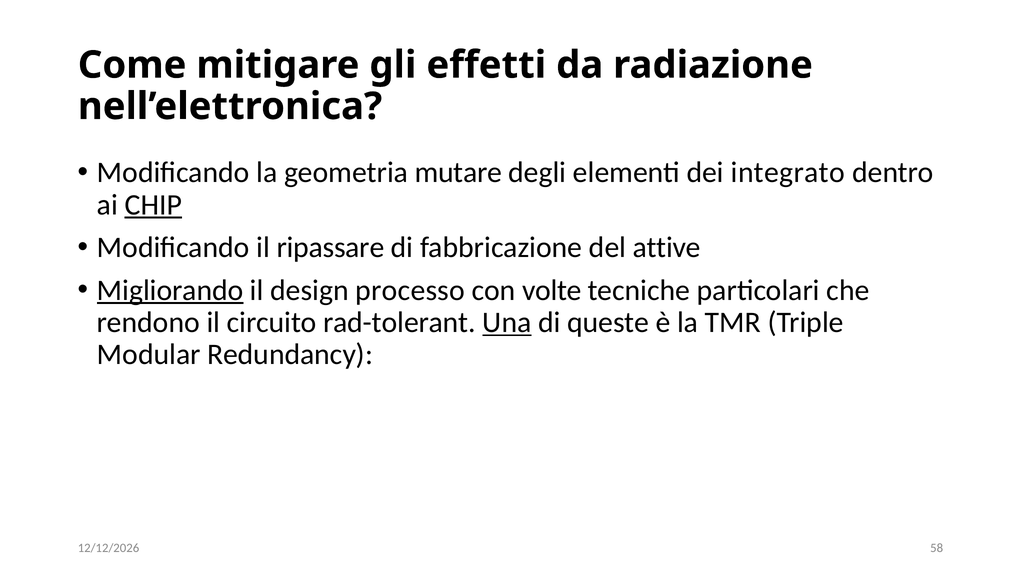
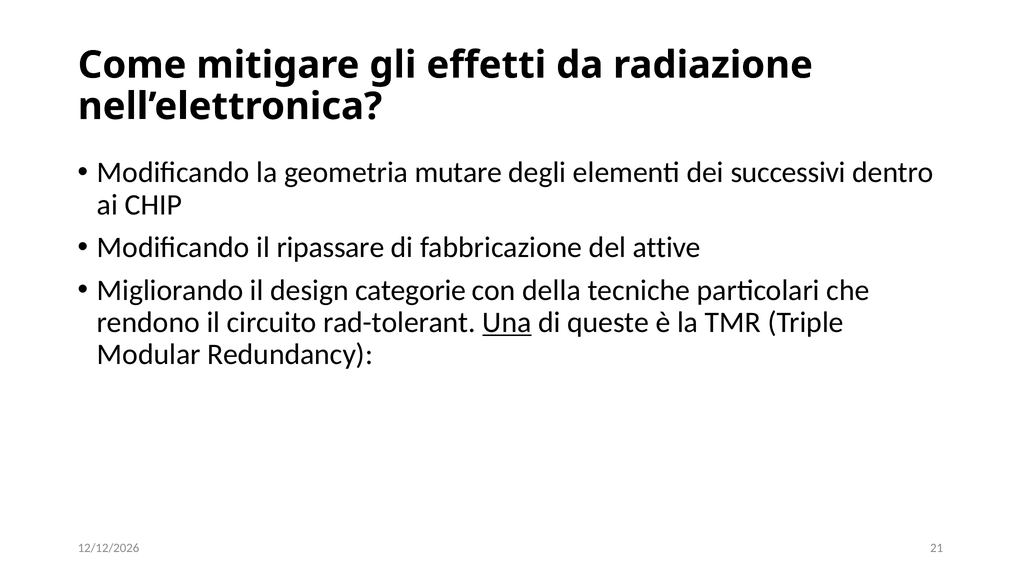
integrato: integrato -> successivi (788, 173)
CHIP underline: present -> none (153, 205)
Migliorando underline: present -> none (170, 290)
processo: processo -> categorie (411, 290)
volte: volte -> della (552, 290)
58: 58 -> 21 (937, 548)
